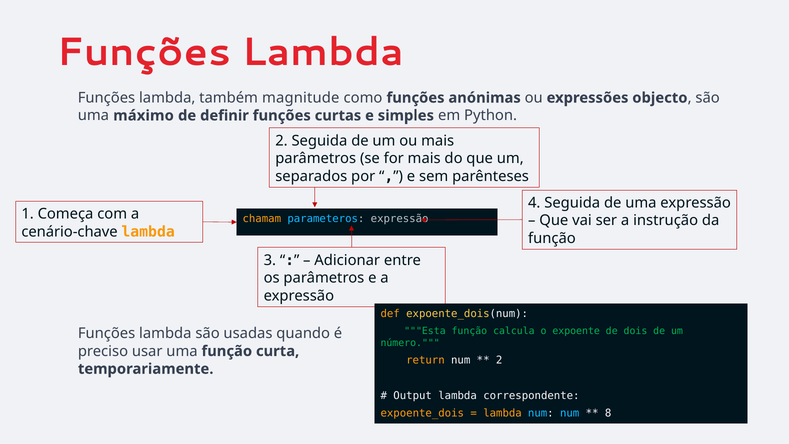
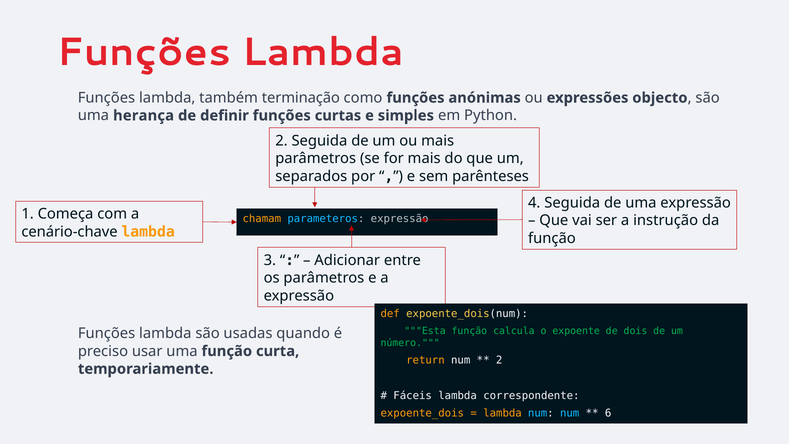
magnitude: magnitude -> terminação (301, 98)
máximo: máximo -> herança (144, 116)
Output: Output -> Fáceis (413, 395)
8: 8 -> 6 (608, 413)
